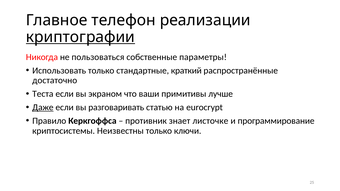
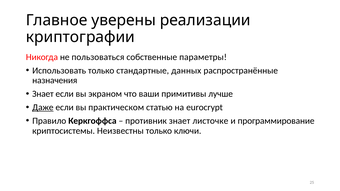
телефон: телефон -> уверены (124, 20)
криптографии underline: present -> none (80, 37)
краткий: краткий -> данных (186, 71)
достаточно: достаточно -> назначения (55, 81)
Теста: Теста -> Знает (43, 94)
разговаривать: разговаривать -> практическом (116, 107)
